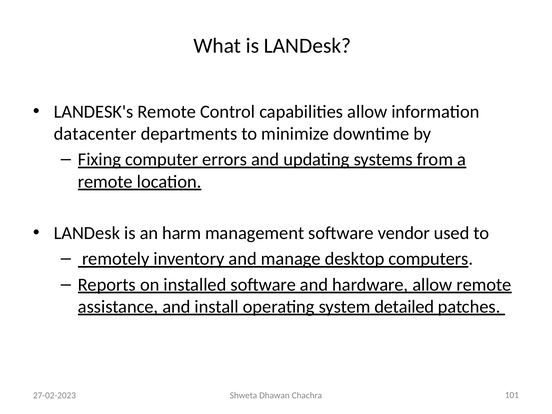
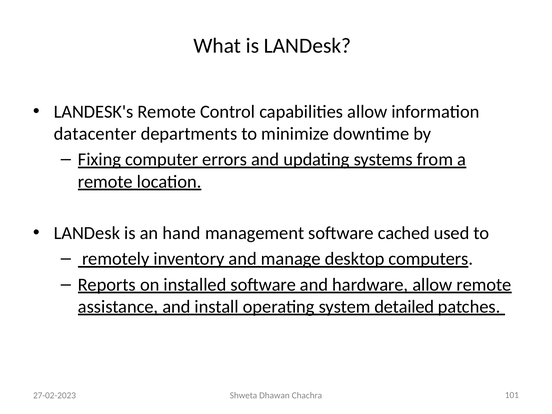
harm: harm -> hand (182, 233)
vendor: vendor -> cached (404, 233)
